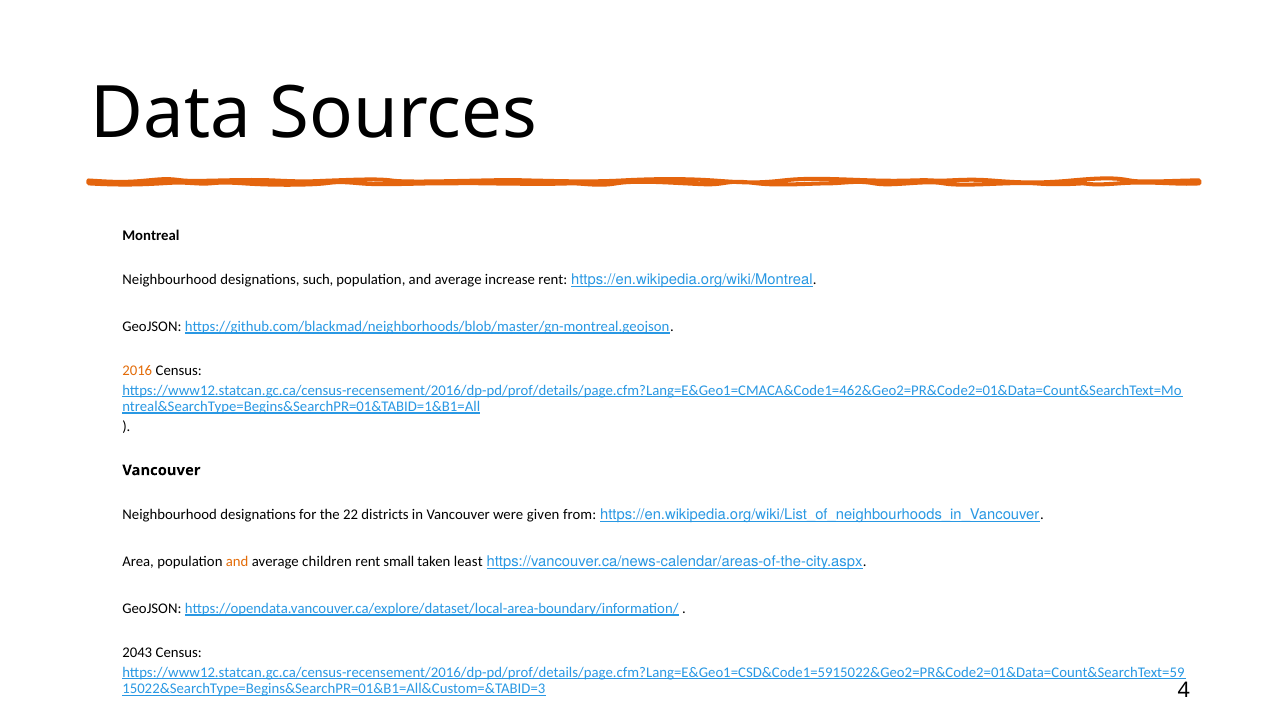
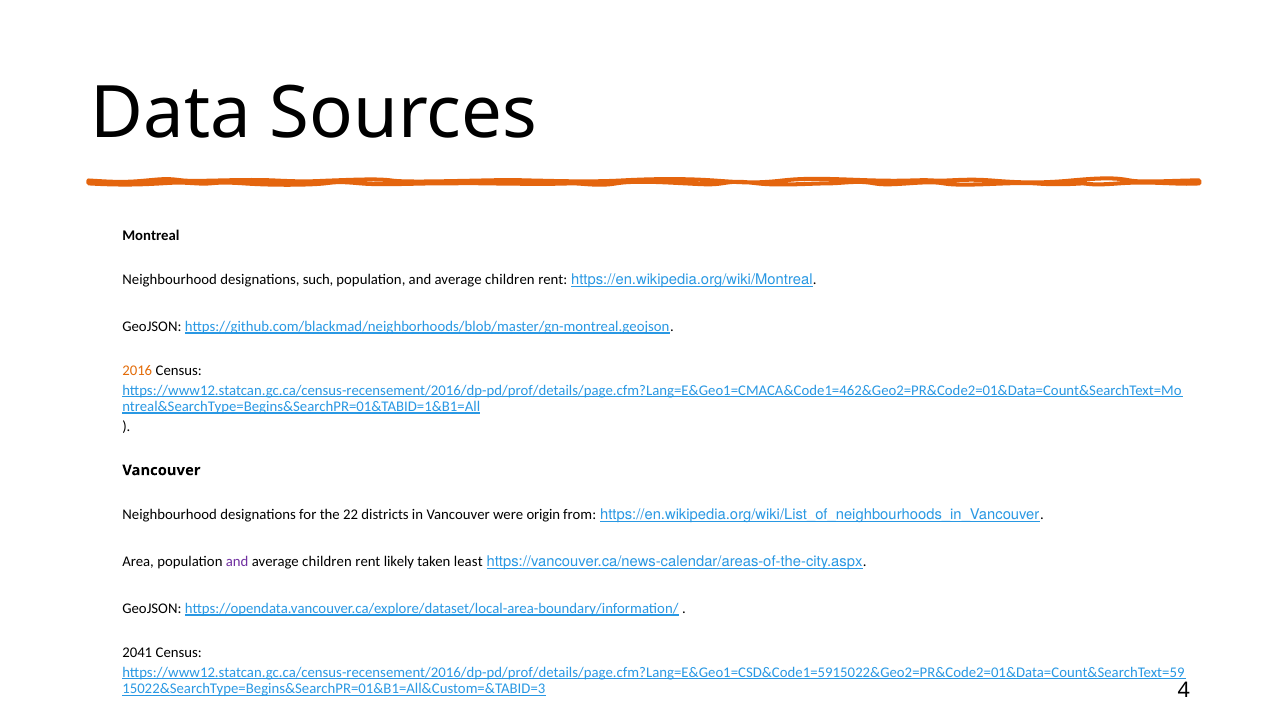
increase: increase -> children (510, 280)
given: given -> origin (543, 515)
and colour: orange -> purple (237, 562)
small: small -> likely (399, 562)
2043: 2043 -> 2041 (137, 653)
